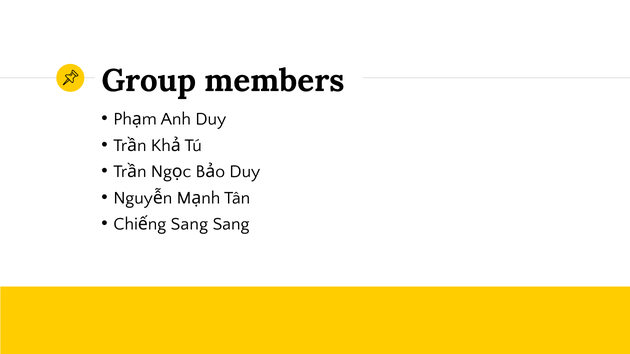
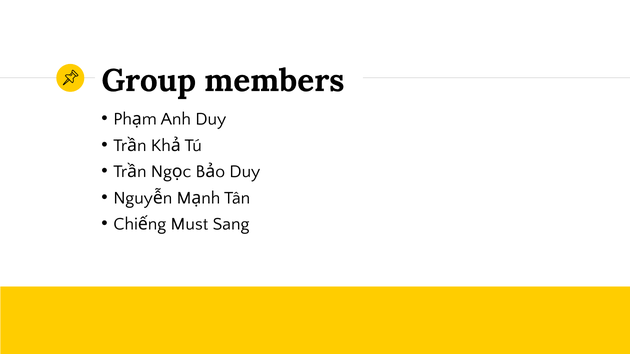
Sang: Sang -> Must (189, 224)
